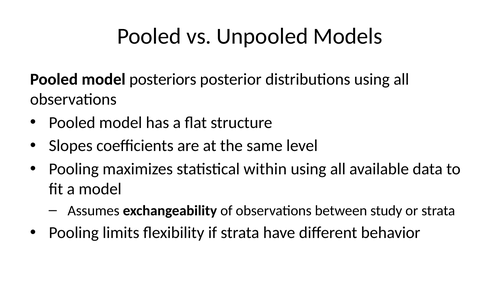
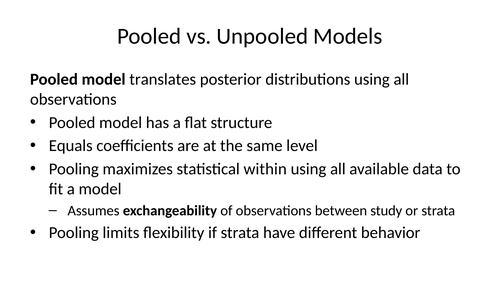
posteriors: posteriors -> translates (163, 79)
Slopes: Slopes -> Equals (71, 146)
